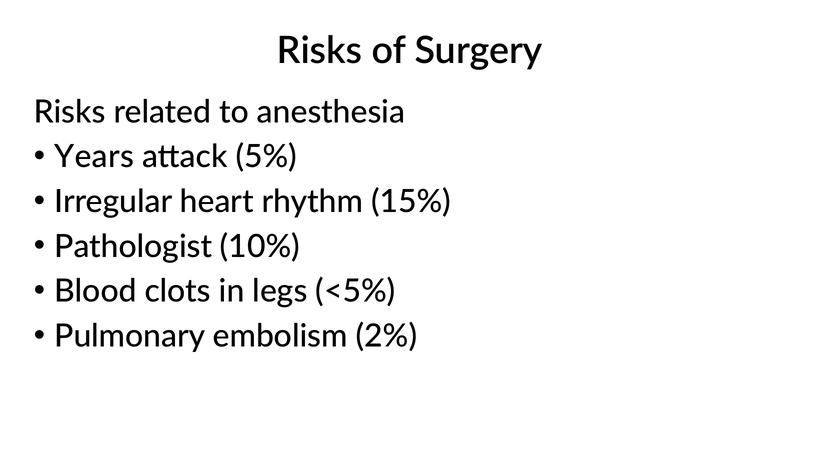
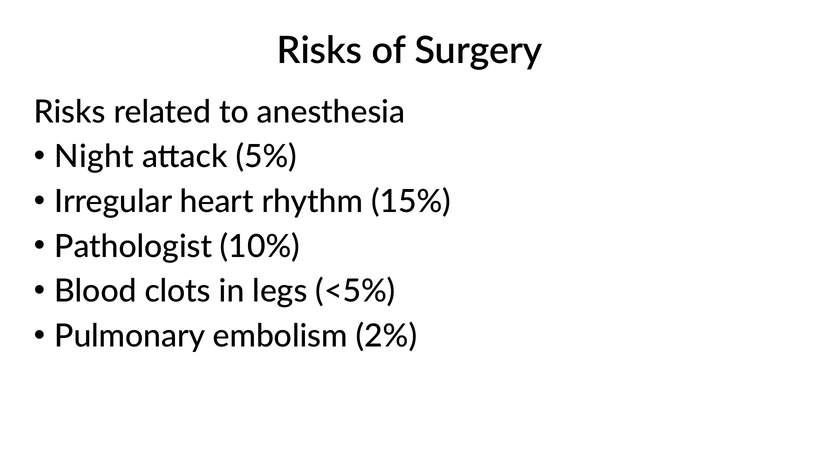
Years: Years -> Night (94, 157)
